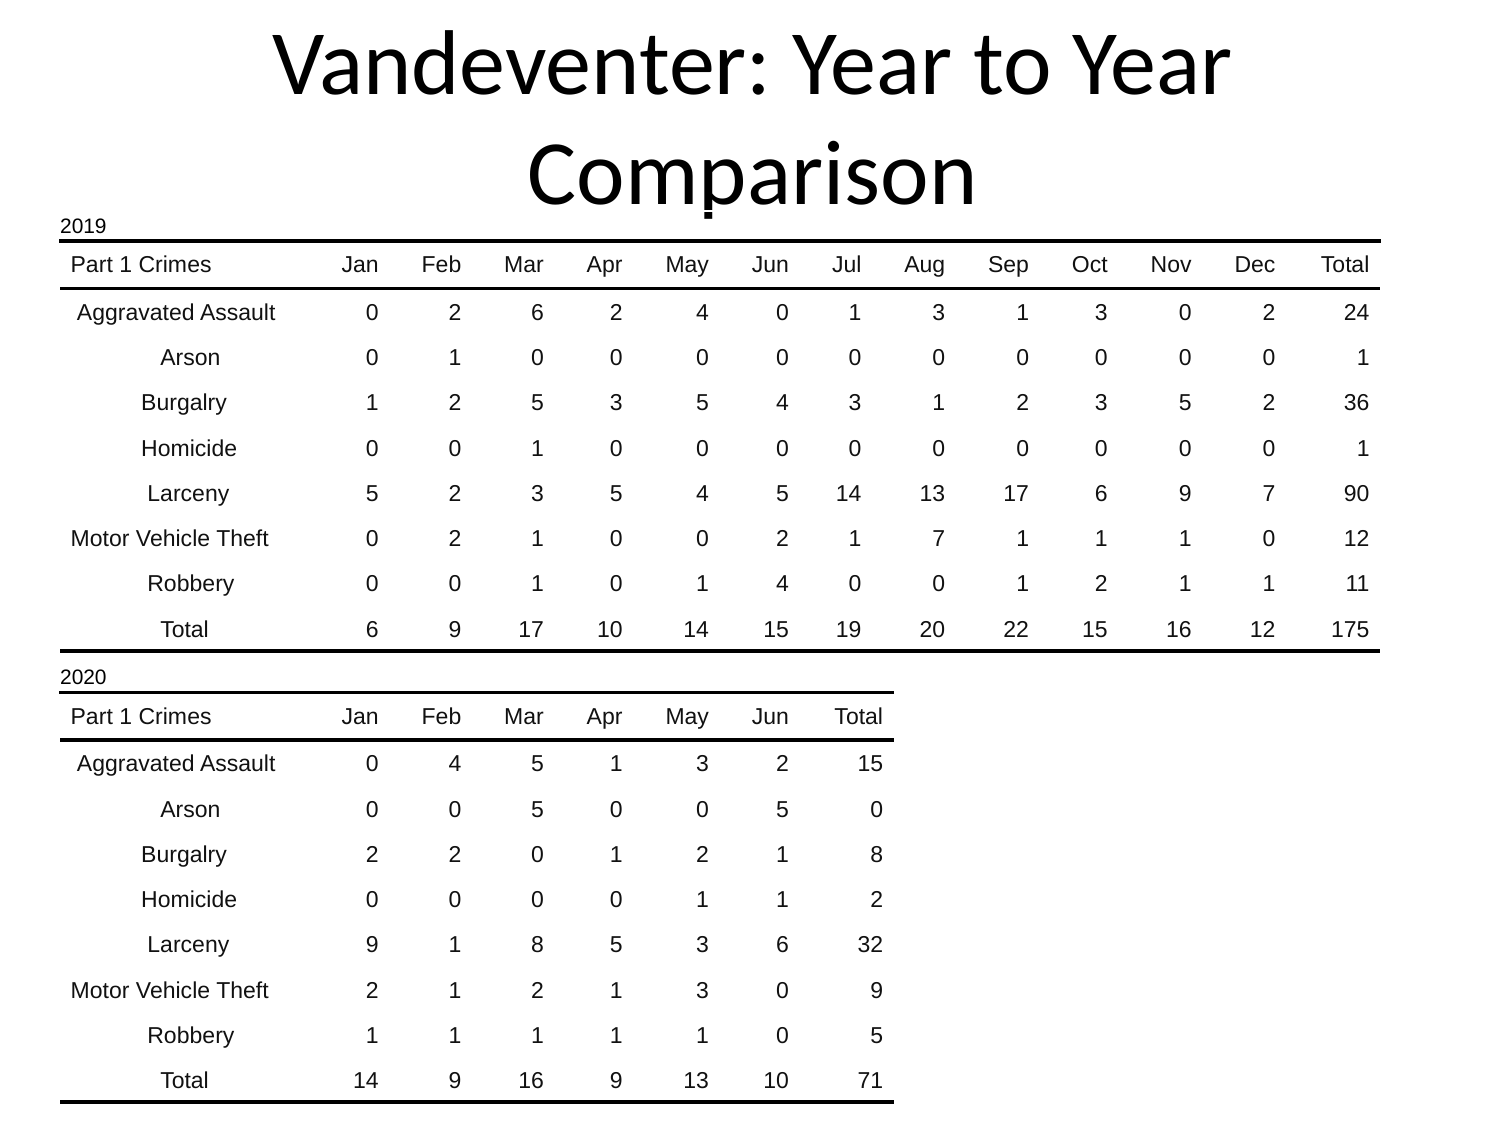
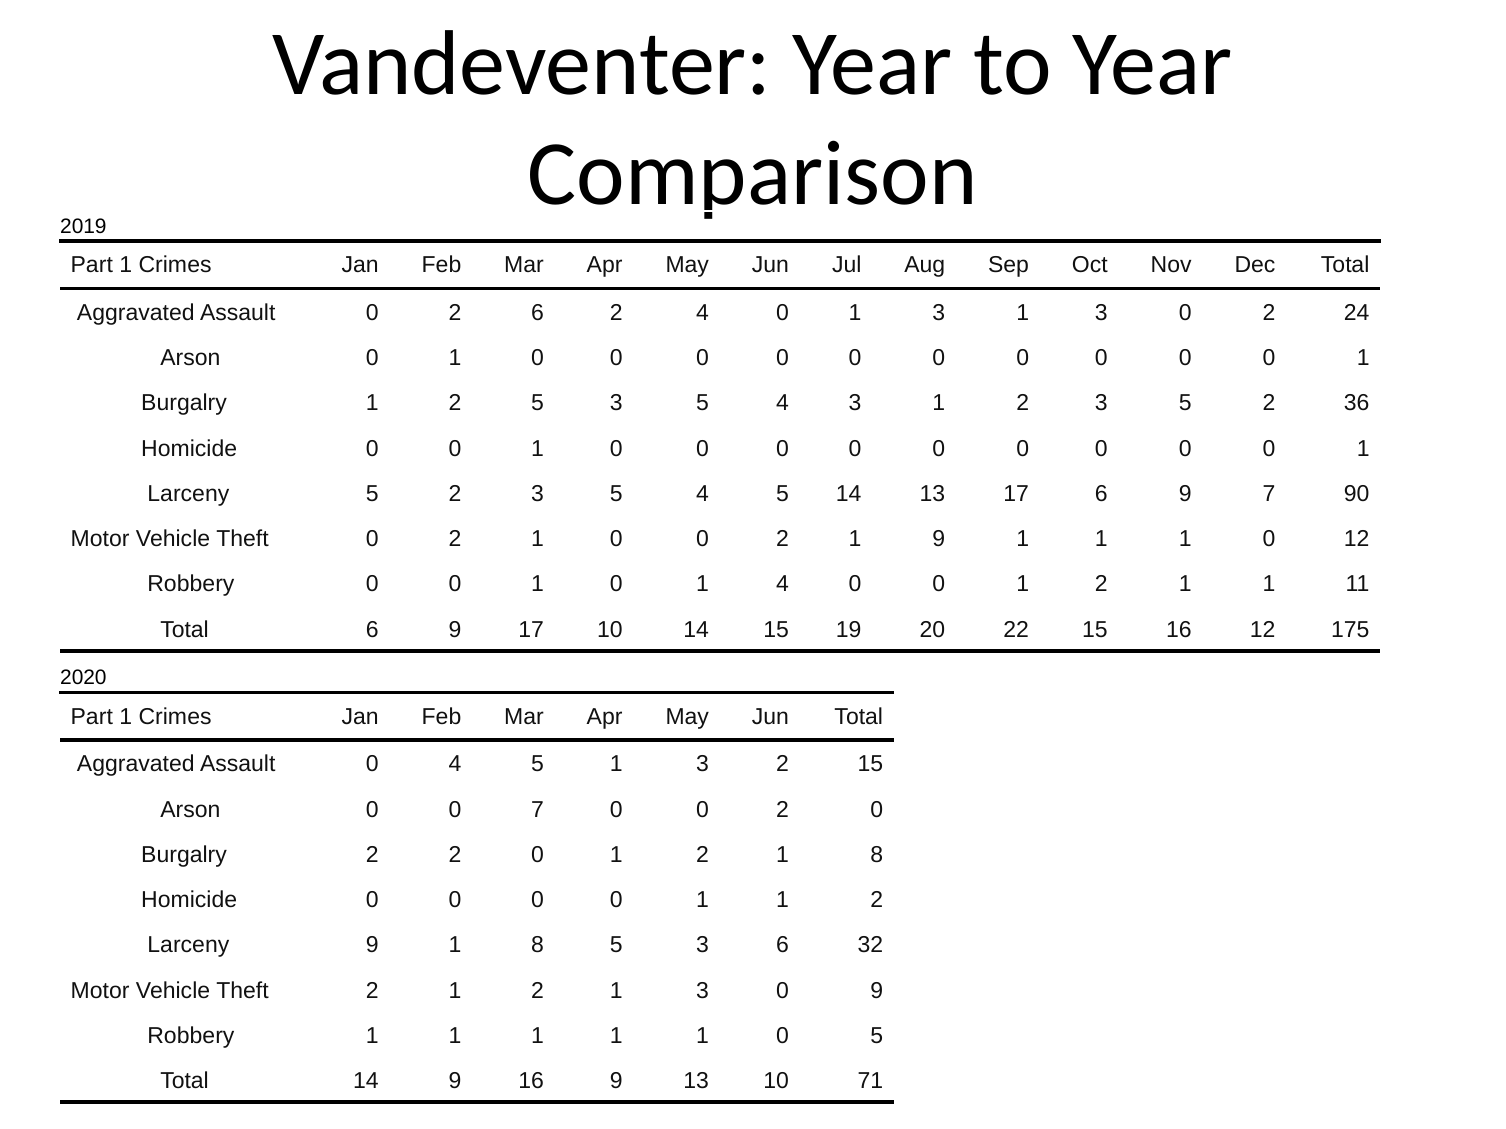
1 7: 7 -> 9 (939, 539)
Arson 0 0 5: 5 -> 7 (537, 810)
5: 5 -> 2 (783, 810)
